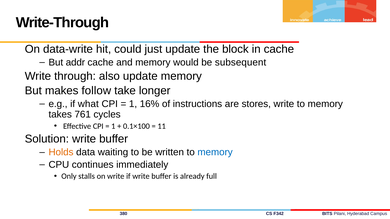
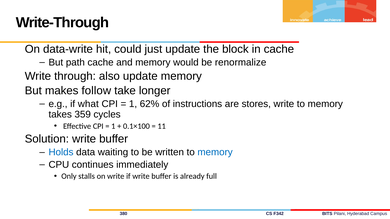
addr: addr -> path (75, 63)
subsequent: subsequent -> renormalize (241, 63)
16%: 16% -> 62% (150, 104)
761: 761 -> 359 (83, 115)
Holds colour: orange -> blue (61, 152)
